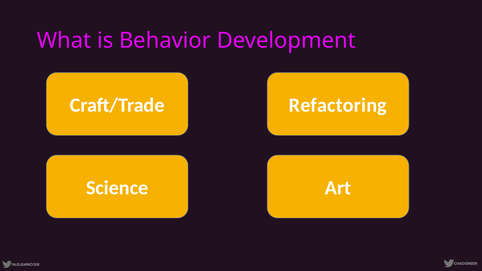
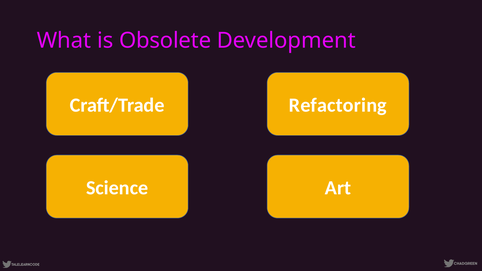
Behavior: Behavior -> Obsolete (165, 40)
